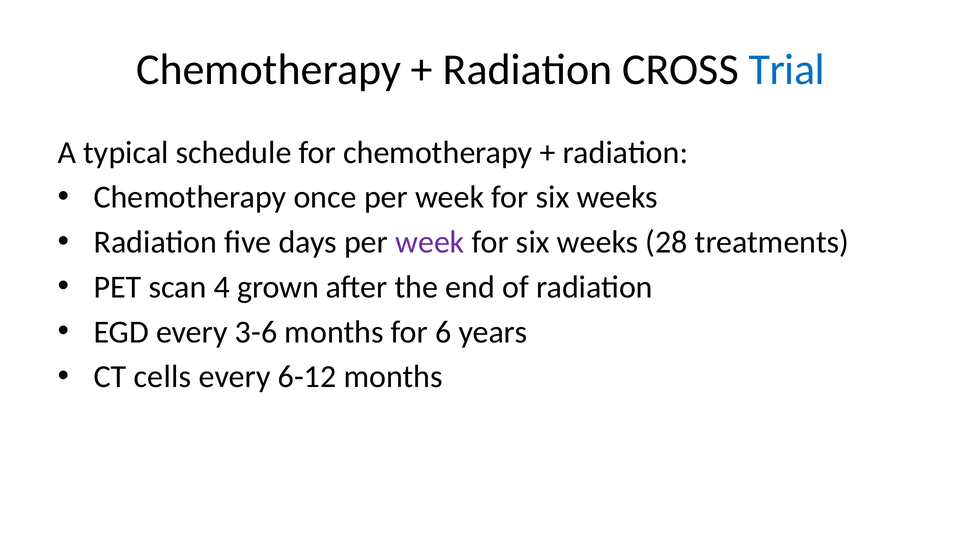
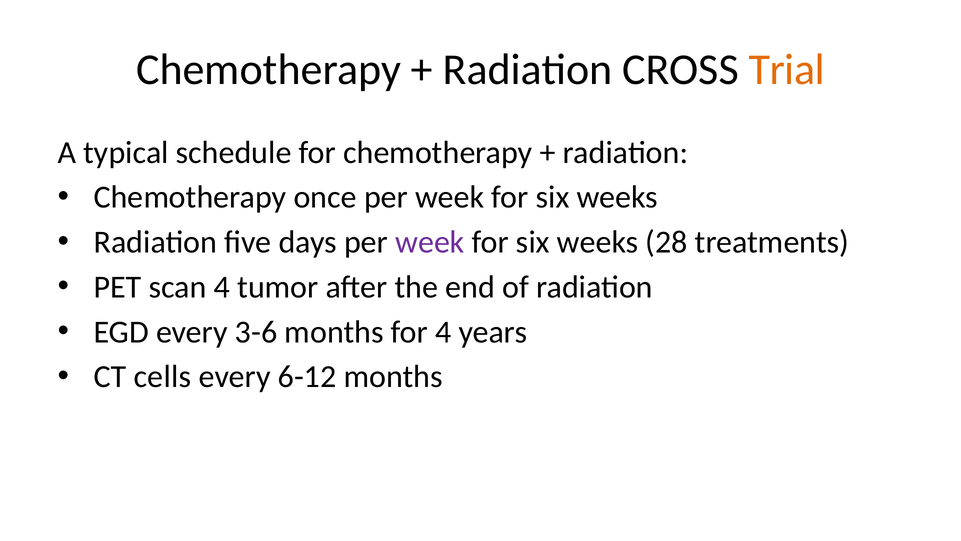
Trial colour: blue -> orange (787, 70)
grown: grown -> tumor (278, 287)
for 6: 6 -> 4 (443, 332)
